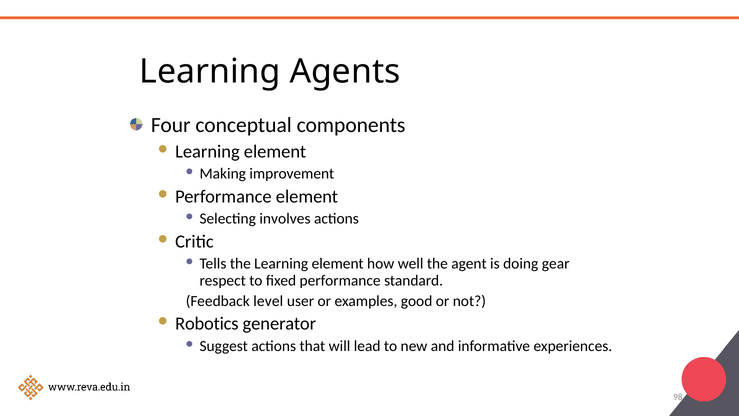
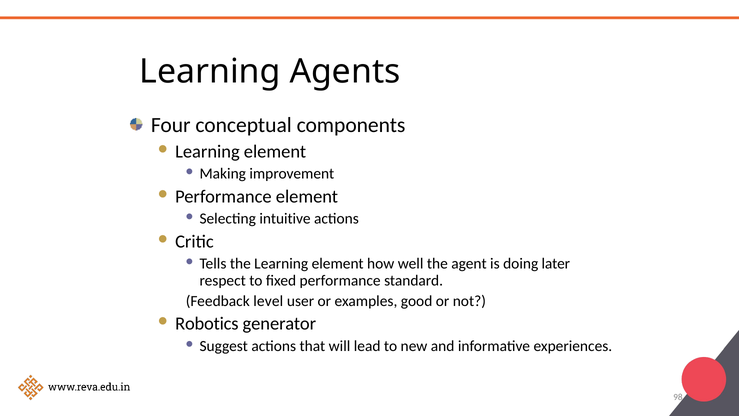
involves: involves -> intuitive (285, 219)
gear: gear -> later (556, 264)
